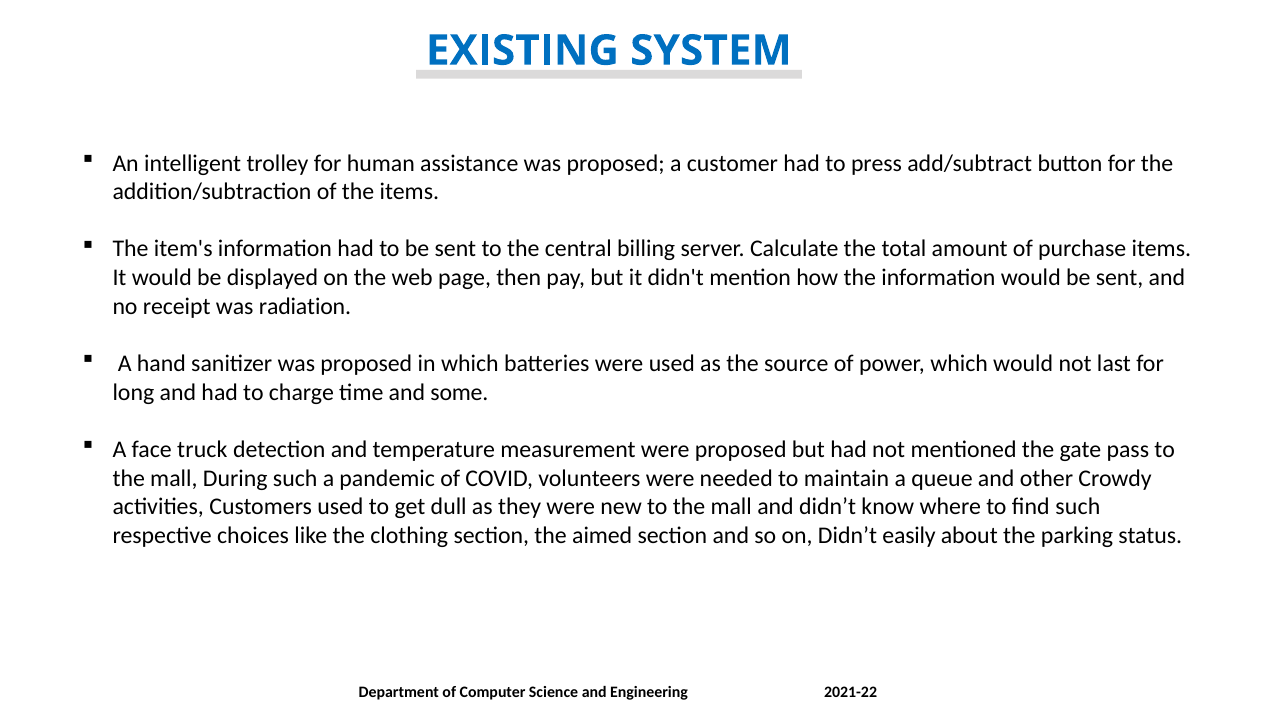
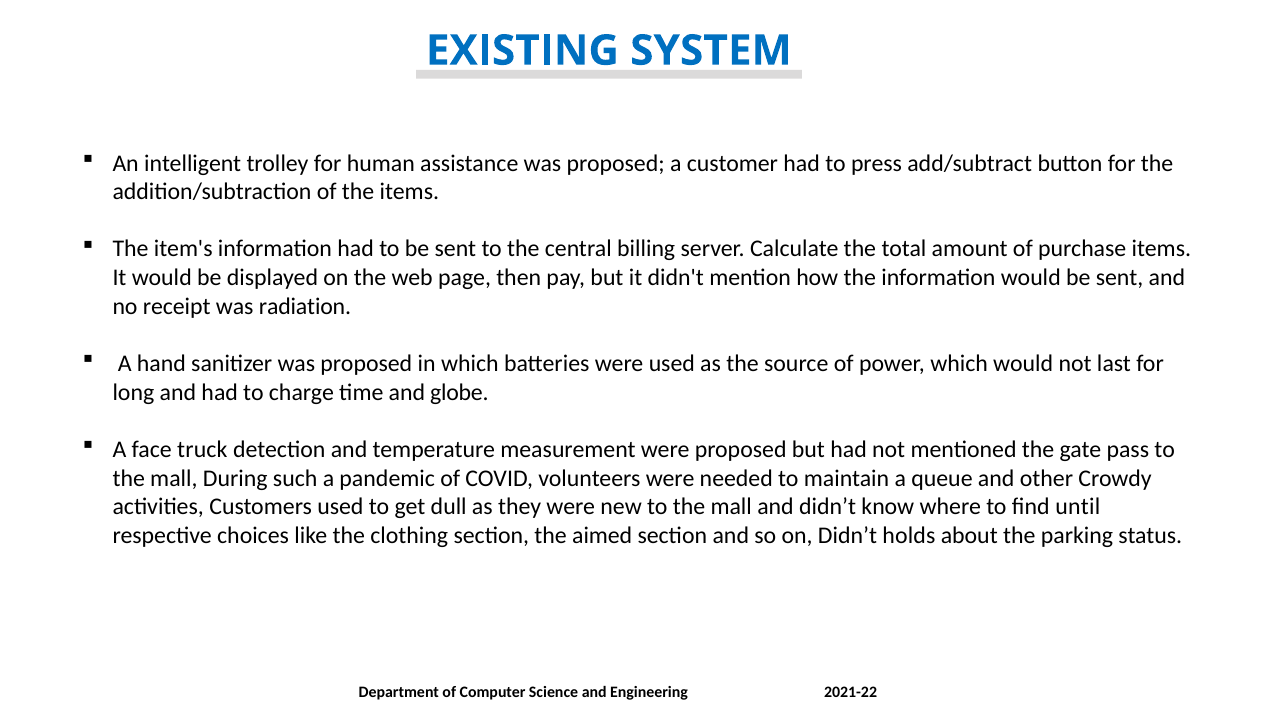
some: some -> globe (459, 392)
find such: such -> until (1078, 506)
easily: easily -> holds (909, 535)
